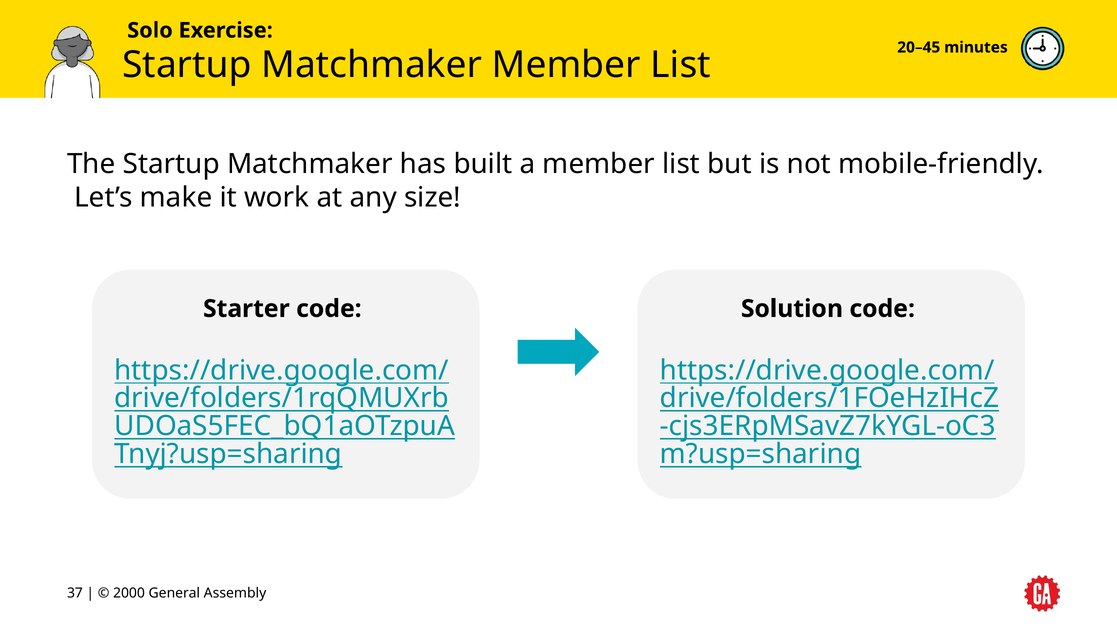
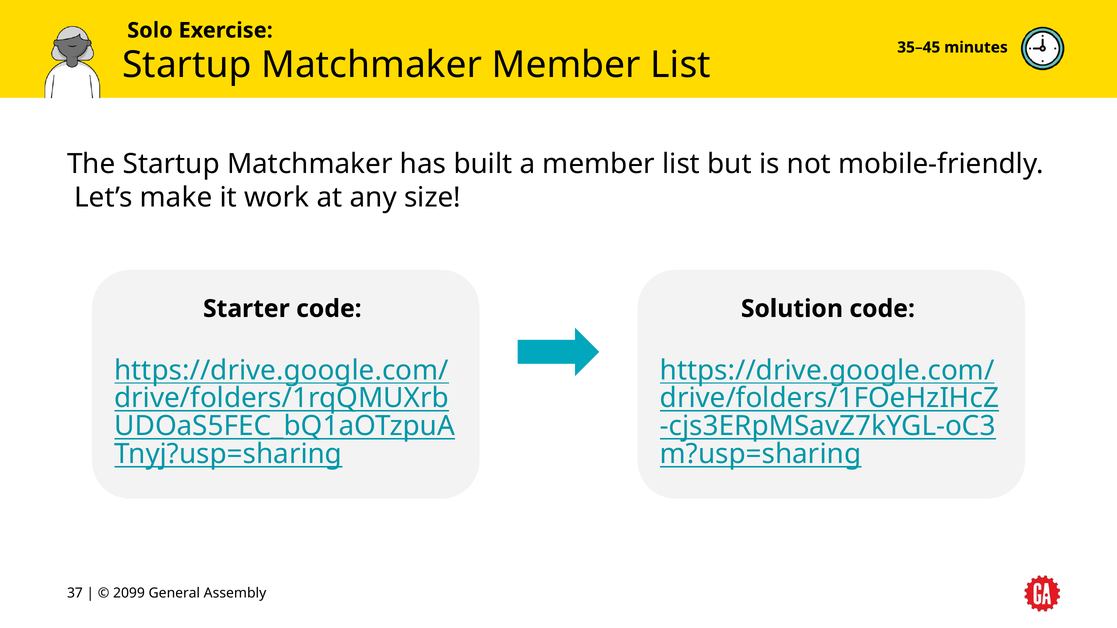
20–45: 20–45 -> 35–45 (919, 47)
2000: 2000 -> 2099 (129, 593)
